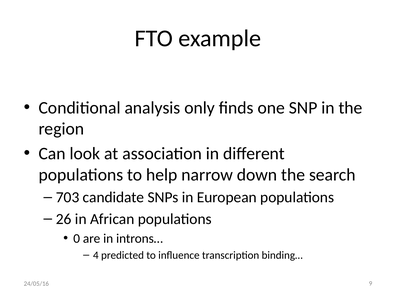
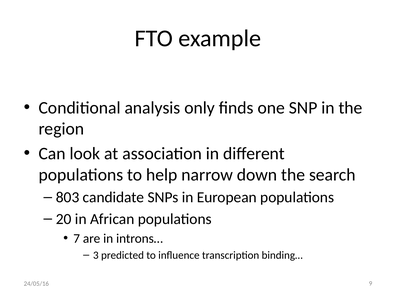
703: 703 -> 803 (68, 197)
26: 26 -> 20 (64, 219)
0: 0 -> 7 (77, 239)
4: 4 -> 3 (96, 255)
